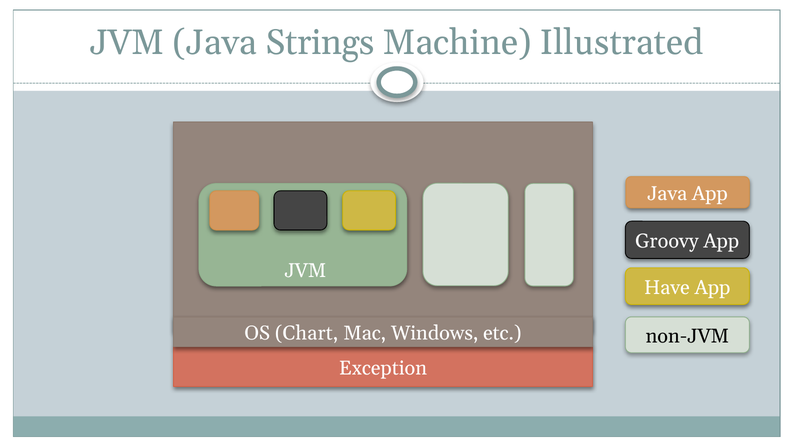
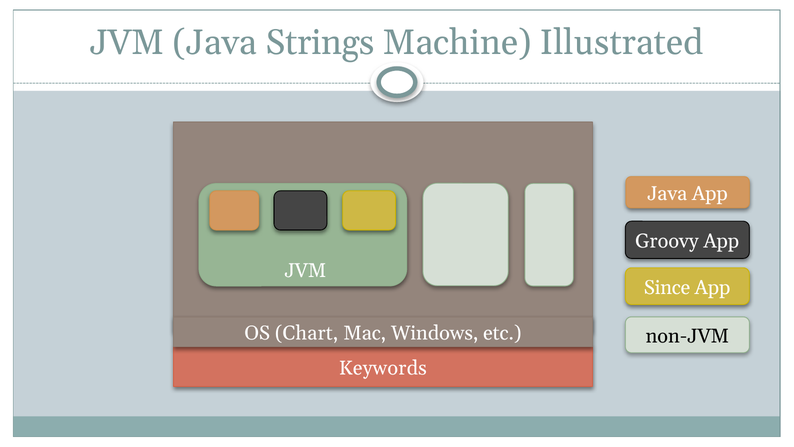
Have: Have -> Since (667, 287)
Exception: Exception -> Keywords (383, 368)
